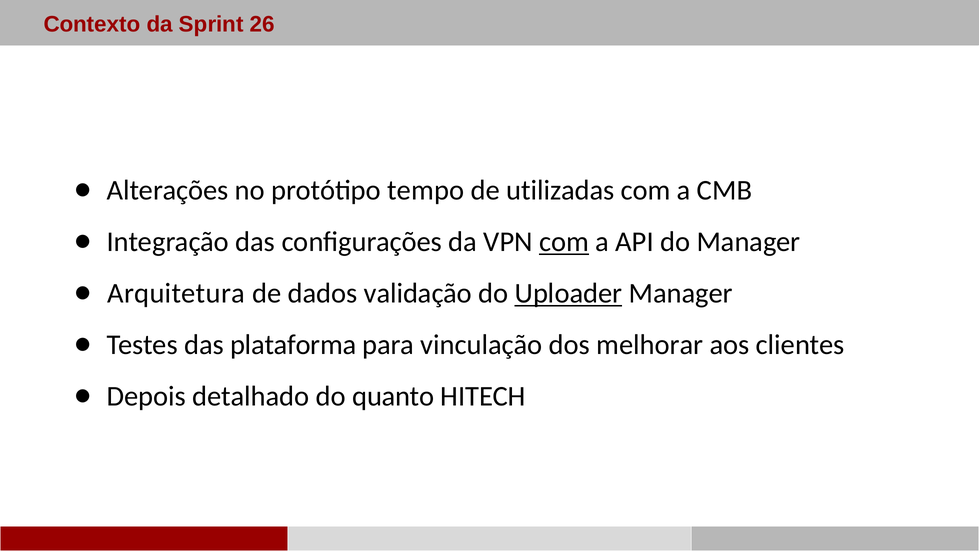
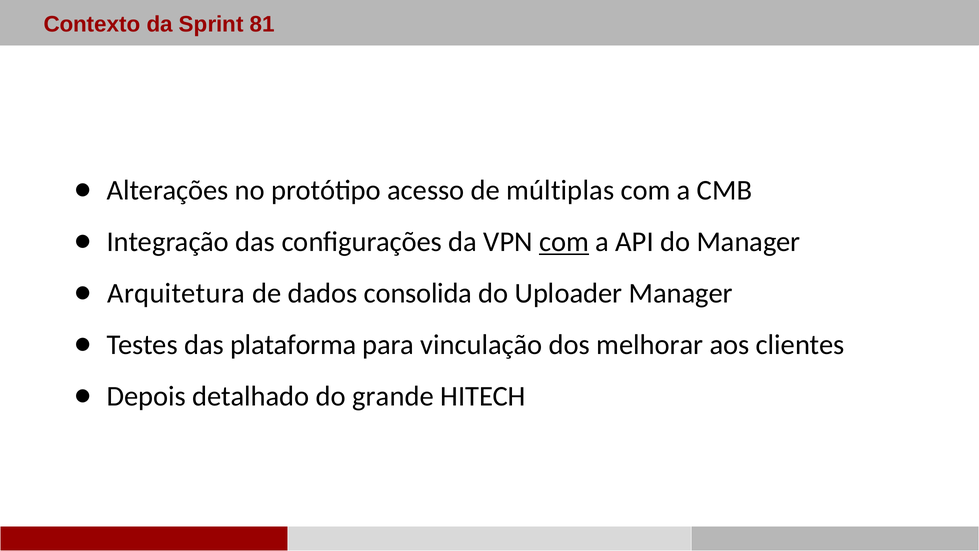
26: 26 -> 81 (262, 24)
tempo: tempo -> acesso (426, 190)
utilizadas: utilizadas -> múltiplas (560, 190)
validação: validação -> consolida (418, 293)
Uploader underline: present -> none (568, 293)
quanto: quanto -> grande (393, 396)
